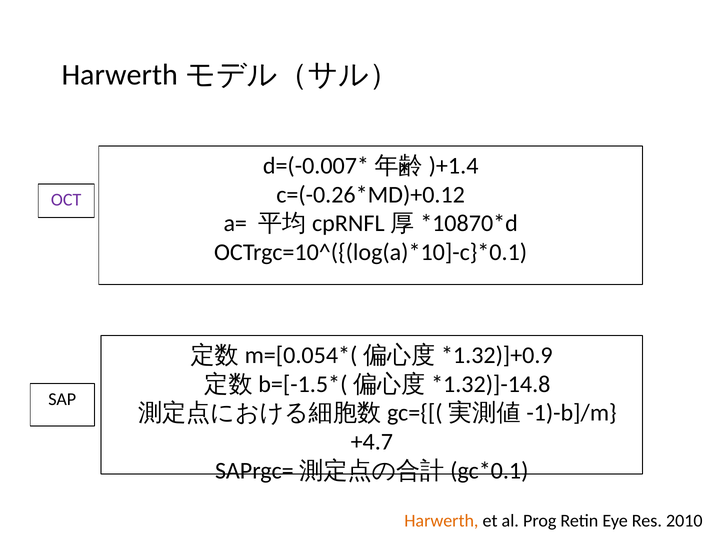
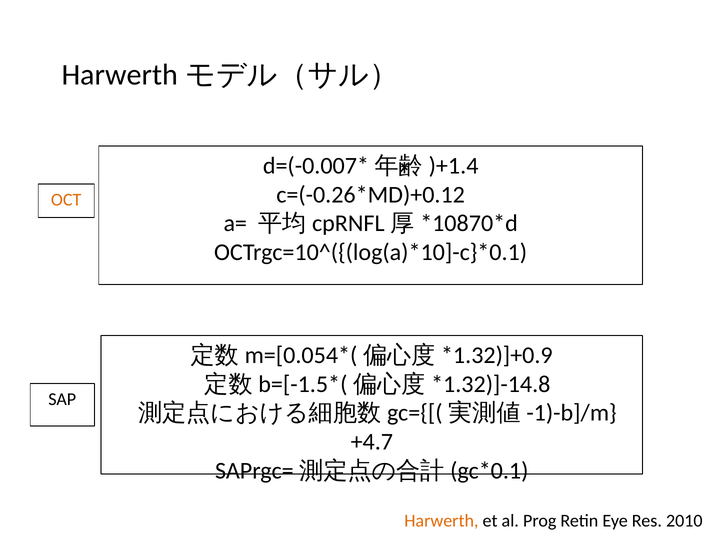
OCT colour: purple -> orange (66, 200)
